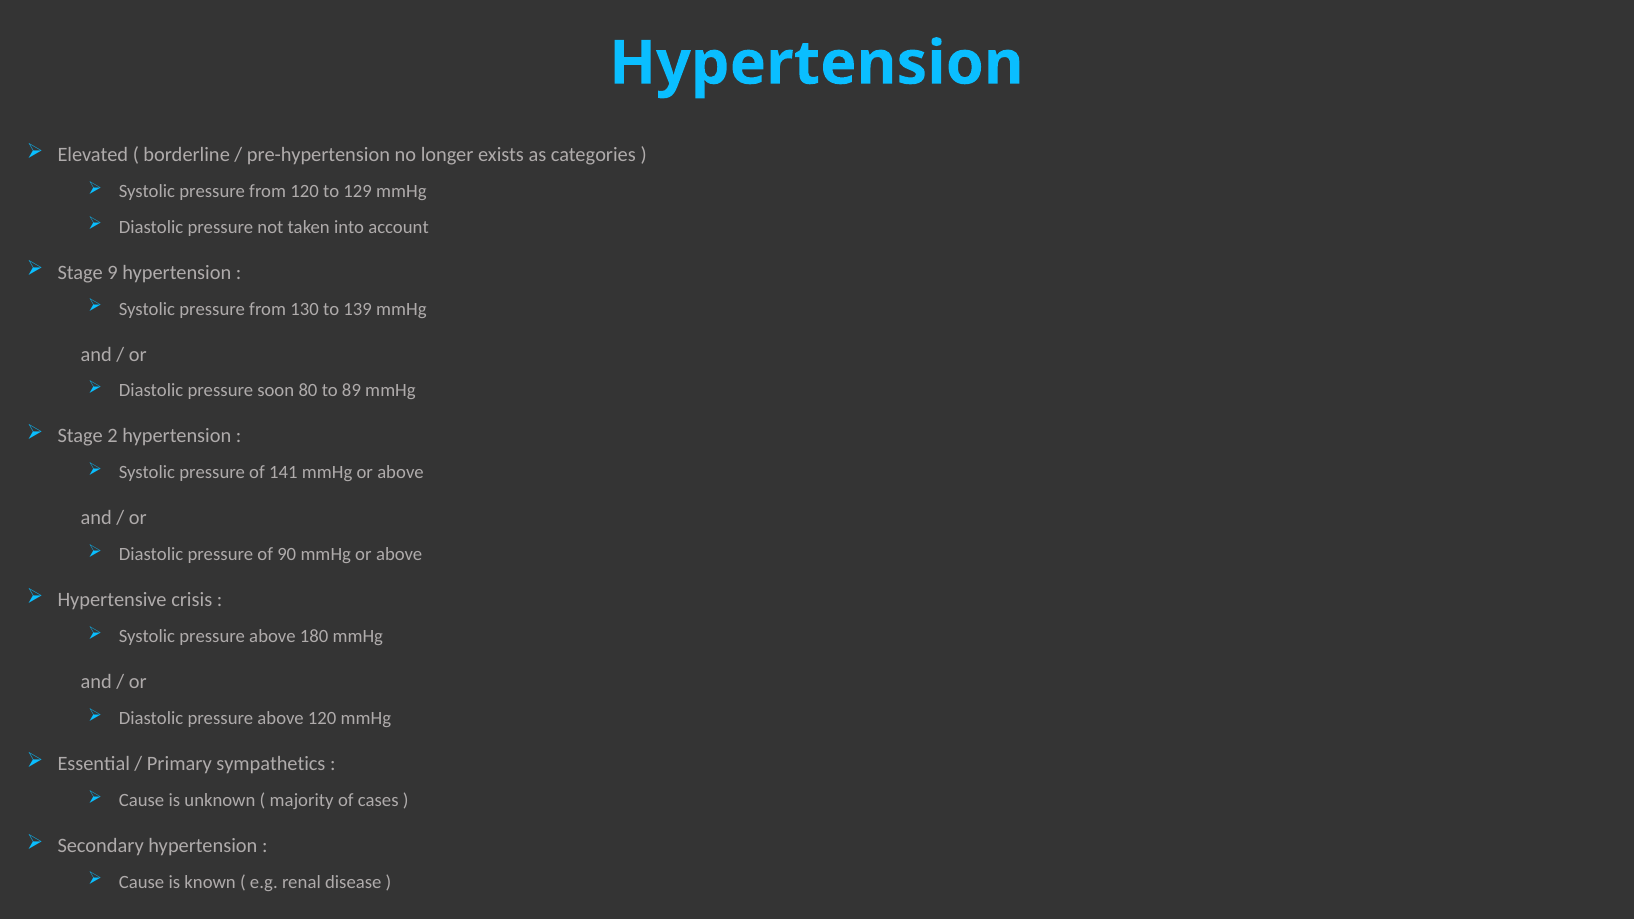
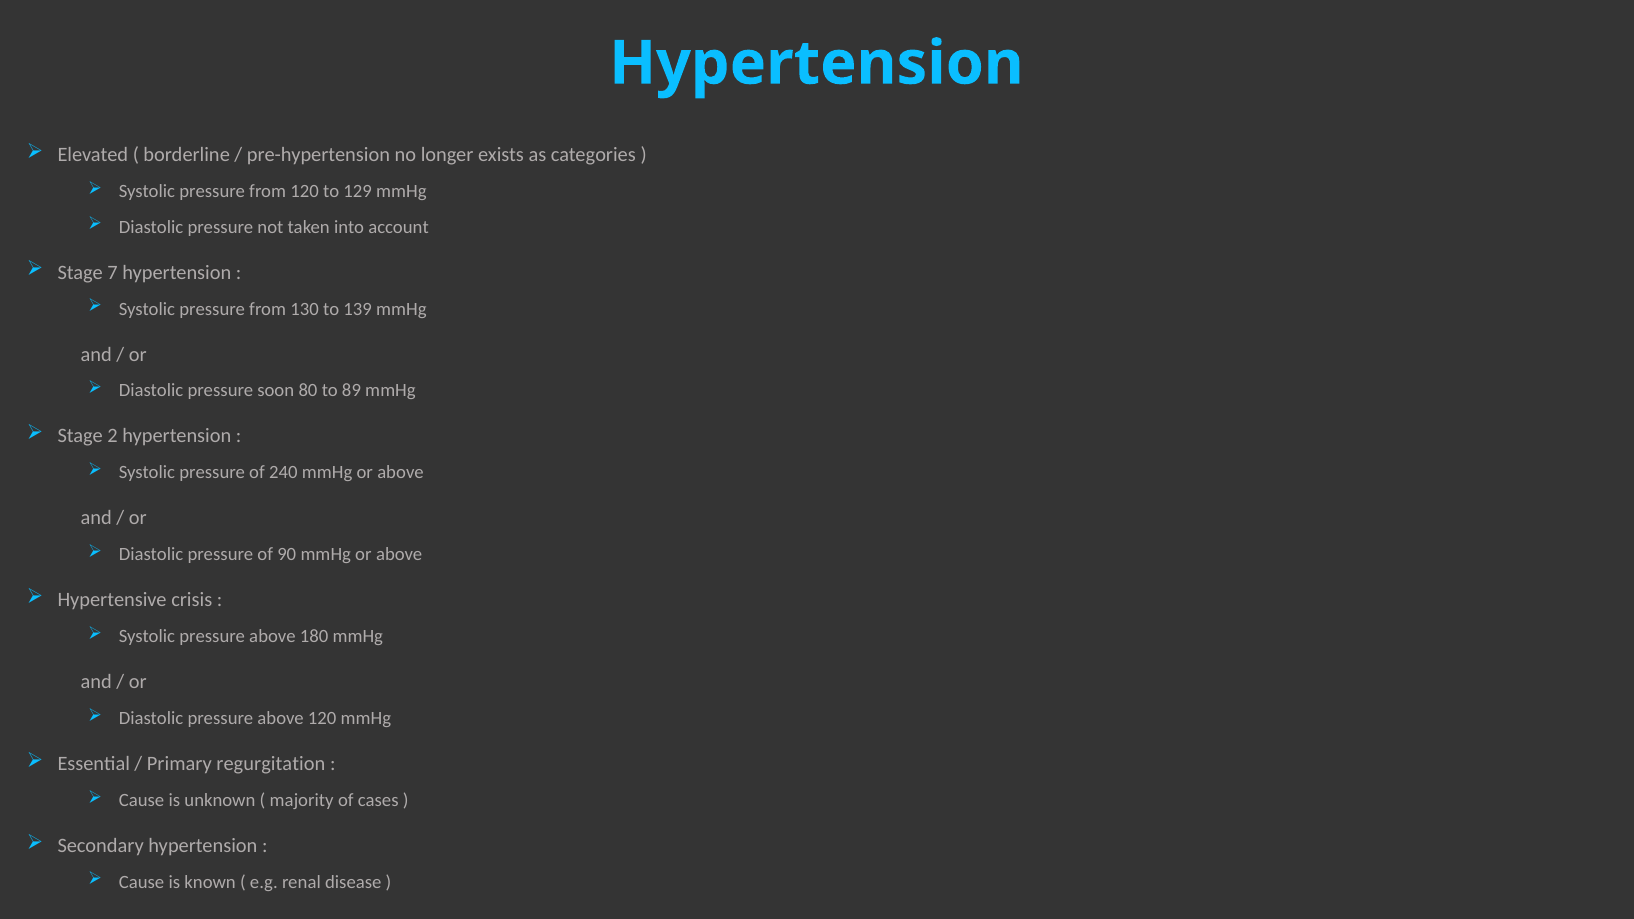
9: 9 -> 7 (113, 273)
141: 141 -> 240 (283, 473)
sympathetics: sympathetics -> regurgitation (271, 764)
